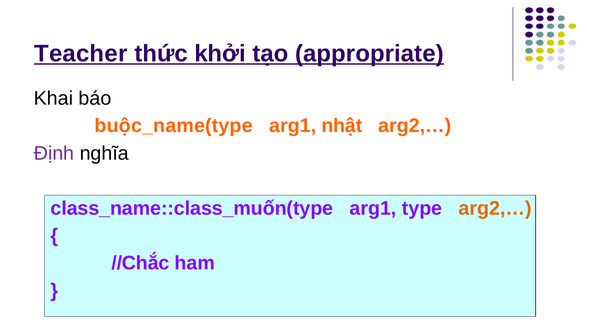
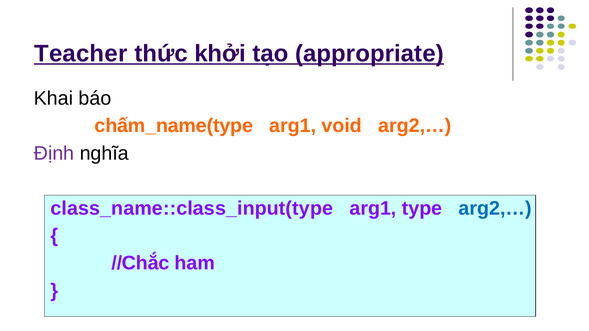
buộc_name(type: buộc_name(type -> chấm_name(type (174, 126)
nhật: nhật -> void (342, 126)
class_name::class_muốn(type: class_name::class_muốn(type -> class_name::class_input(type (192, 208)
arg2,… colour: orange -> blue (495, 208)
